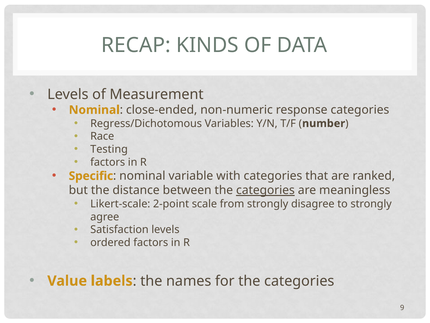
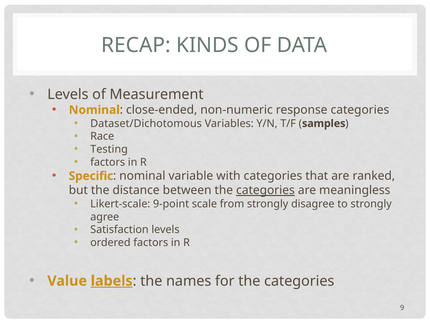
Regress/Dichotomous: Regress/Dichotomous -> Dataset/Dichotomous (146, 123)
number: number -> samples (324, 123)
2-point: 2-point -> 9-point (171, 204)
labels underline: none -> present (112, 281)
